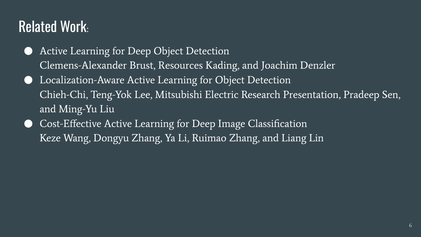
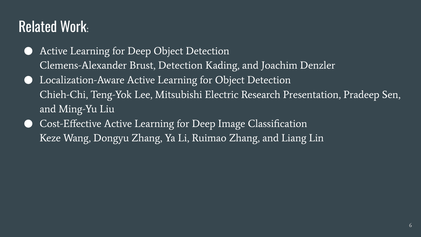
Brust Resources: Resources -> Detection (180, 65)
